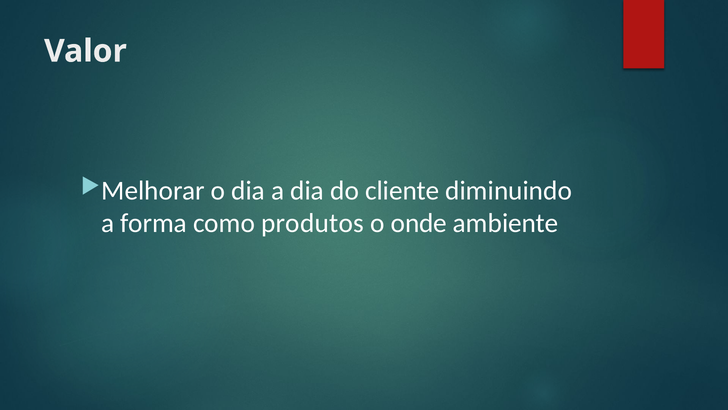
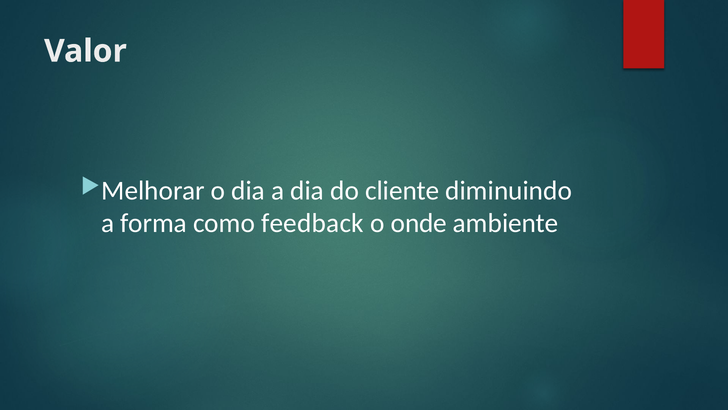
produtos: produtos -> feedback (312, 223)
